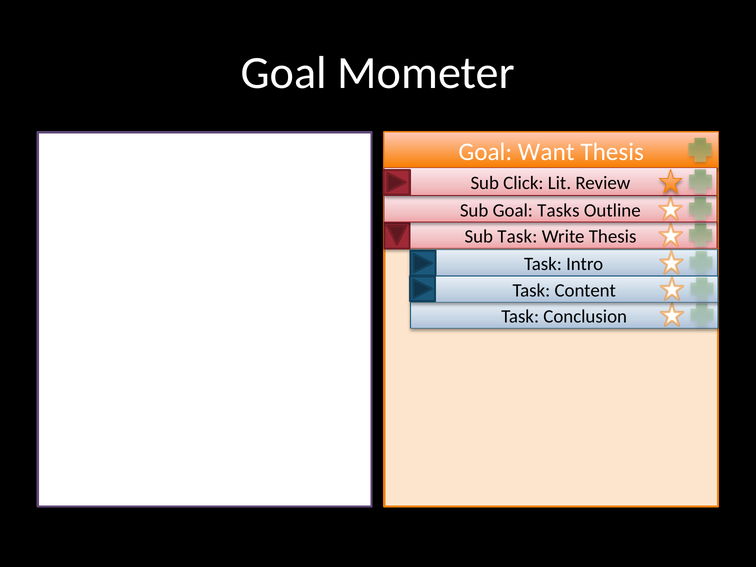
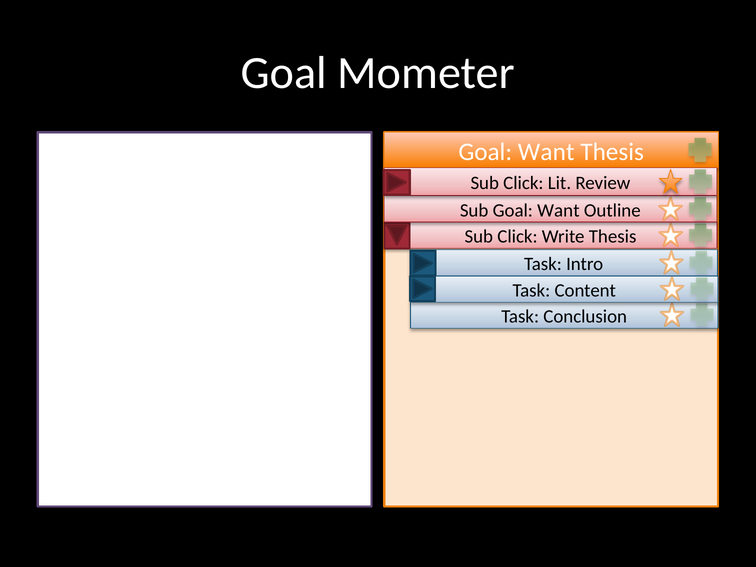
Sub Goal Tasks: Tasks -> Want (558, 210)
Task: Task -> Click (517, 237)
